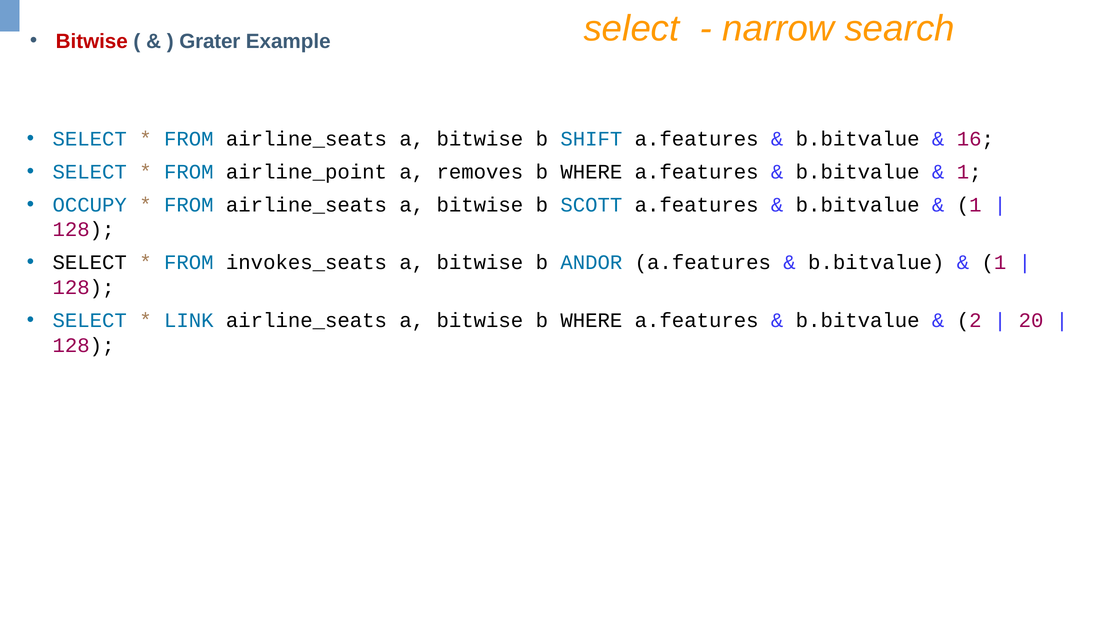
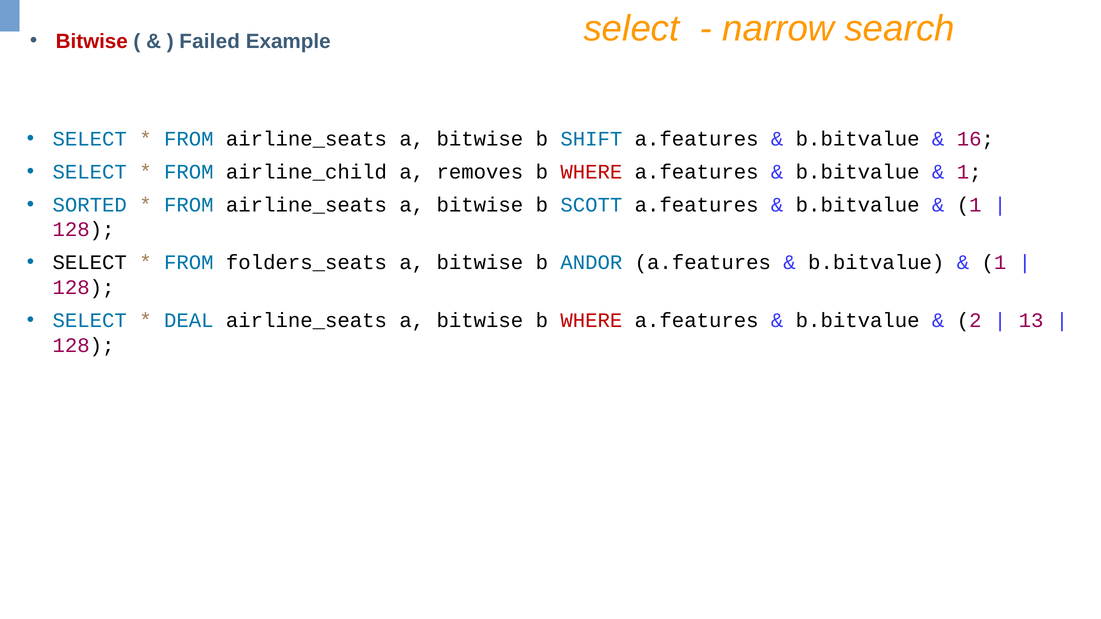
Grater: Grater -> Failed (210, 41)
airline_point: airline_point -> airline_child (306, 172)
WHERE colour: black -> red (591, 172)
OCCUPY: OCCUPY -> SORTED (90, 205)
invokes_seats: invokes_seats -> folders_seats (306, 263)
LINK: LINK -> DEAL (189, 321)
WHERE colour: black -> red (591, 321)
20: 20 -> 13 (1031, 321)
